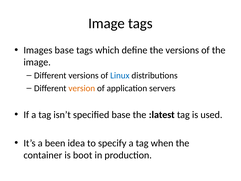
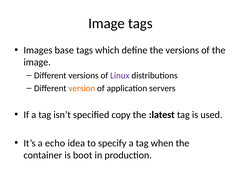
Linux colour: blue -> purple (120, 75)
specified base: base -> copy (121, 115)
been: been -> echo (55, 143)
